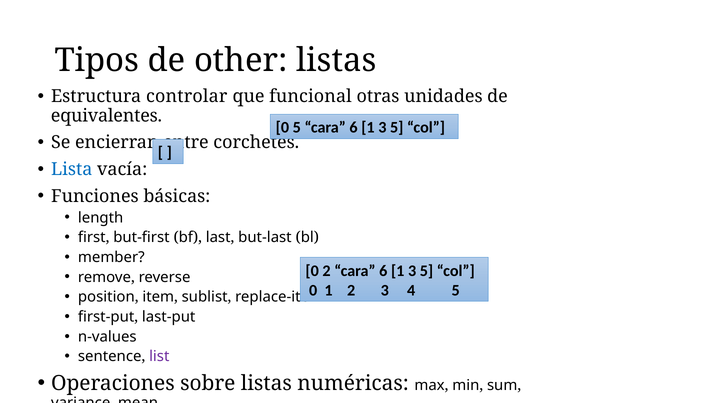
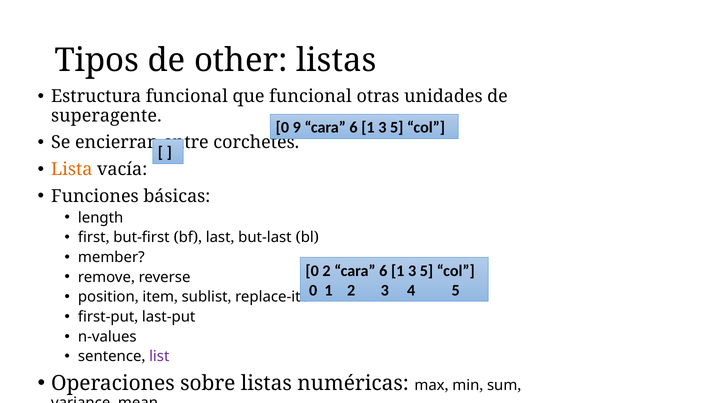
Estructura controlar: controlar -> funcional (187, 97)
equivalentes: equivalentes -> superagente (106, 116)
0 5: 5 -> 9 (297, 128)
Lista colour: blue -> orange (72, 170)
